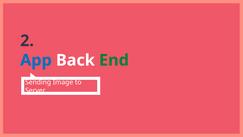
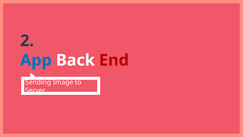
End colour: green -> red (114, 60)
